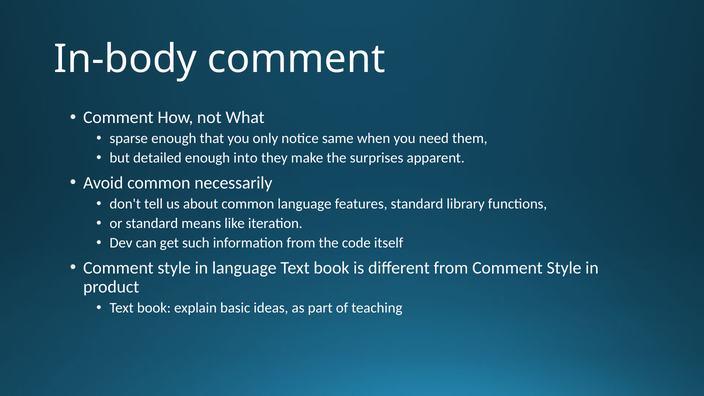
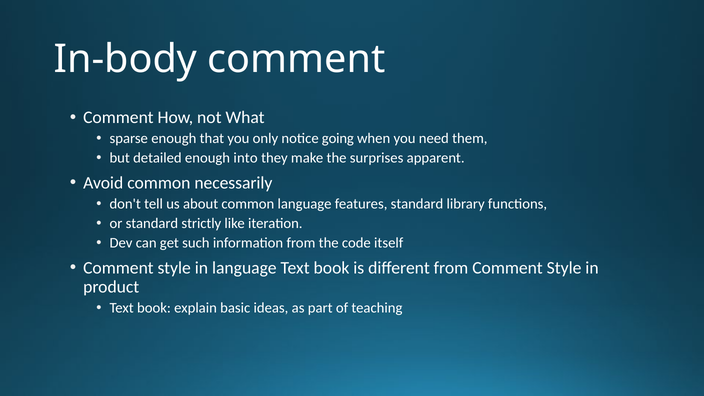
same: same -> going (338, 139)
means: means -> strictly (201, 223)
